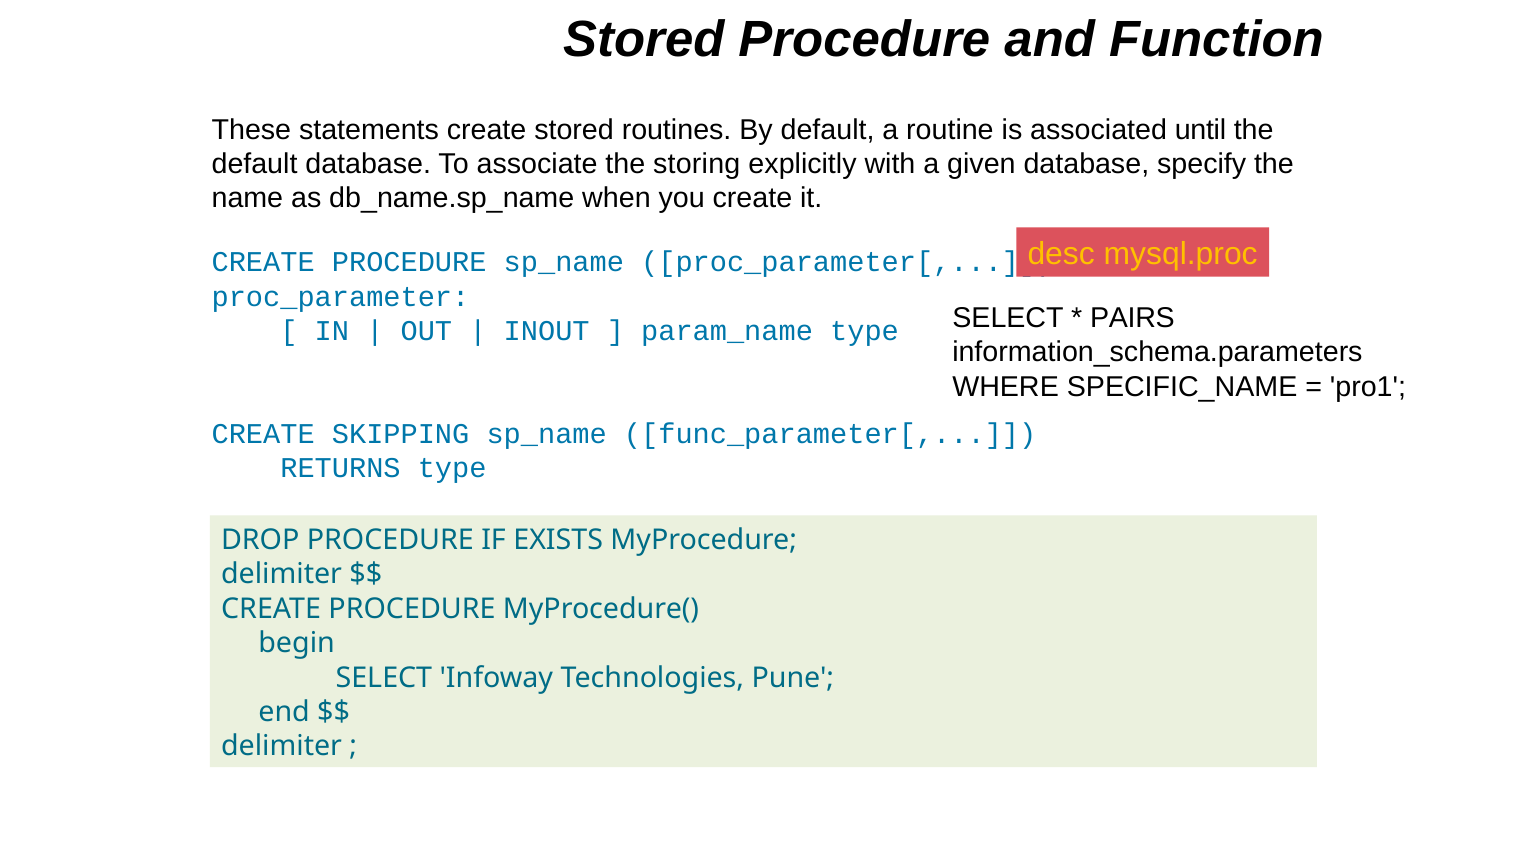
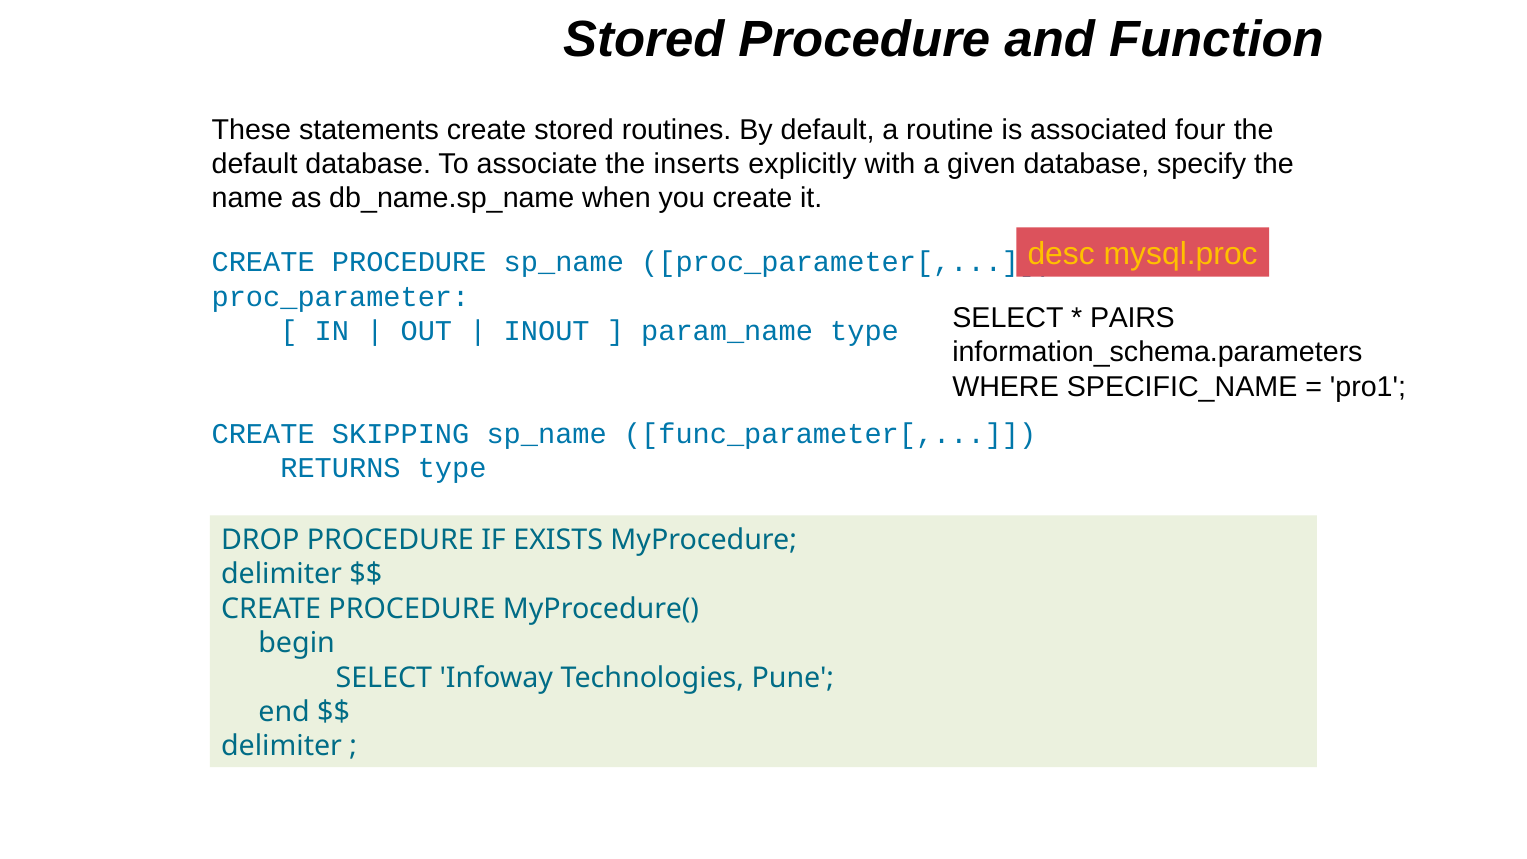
until: until -> four (1200, 130)
storing: storing -> inserts (697, 164)
